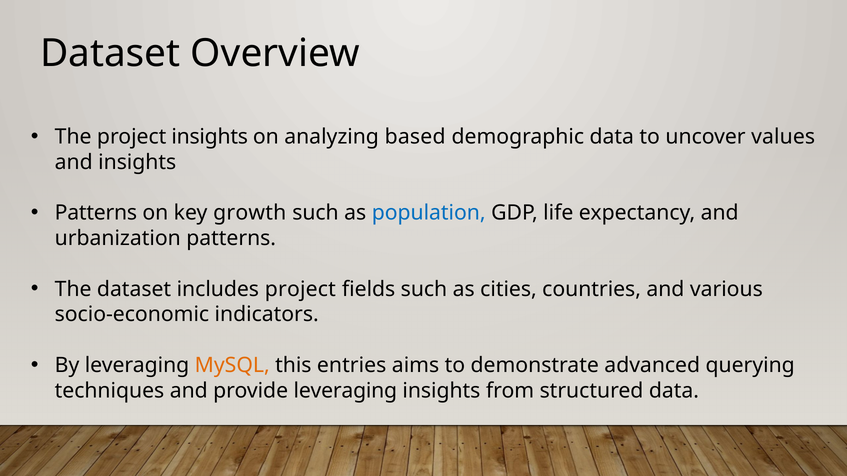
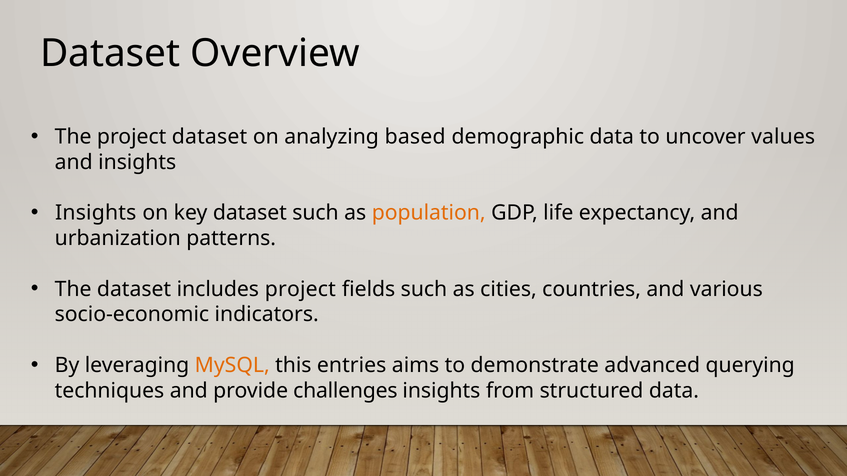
project insights: insights -> dataset (210, 137)
Patterns: Patterns -> Insights (96, 213)
key growth: growth -> dataset (250, 213)
population colour: blue -> orange (429, 213)
provide leveraging: leveraging -> challenges (345, 391)
